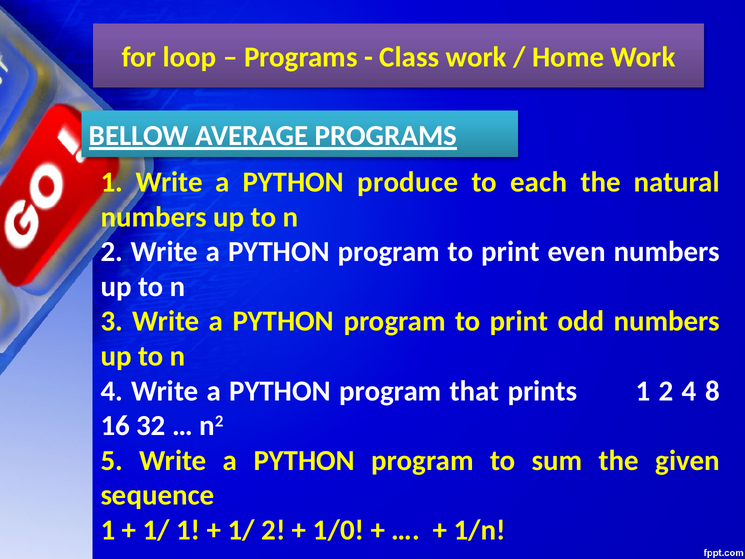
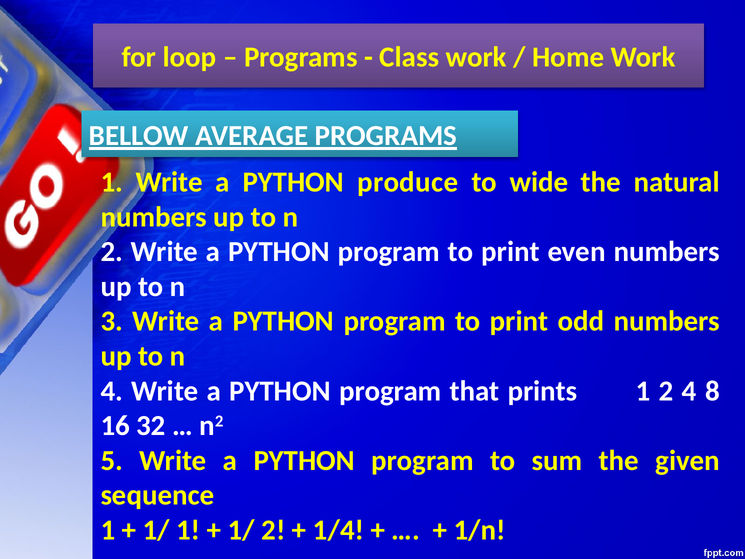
each: each -> wide (539, 182)
1/0: 1/0 -> 1/4 (339, 530)
